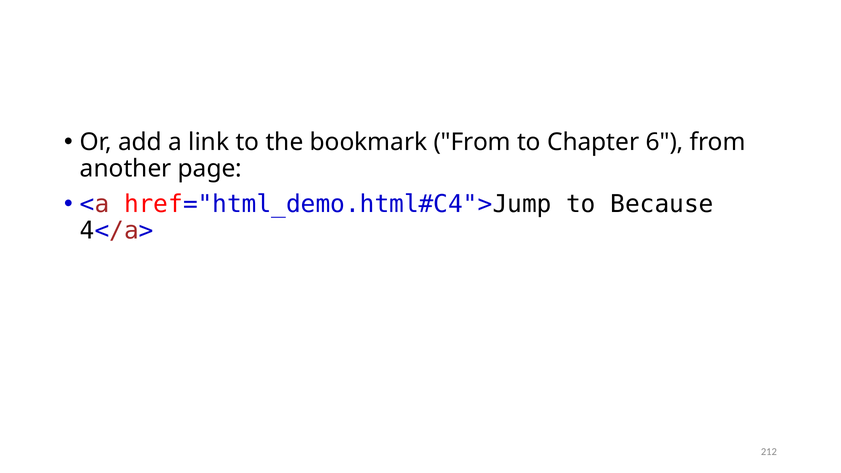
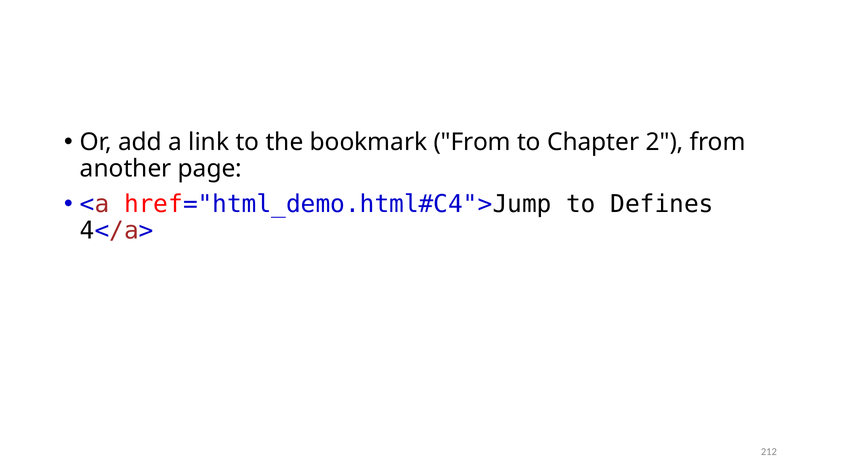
6: 6 -> 2 (665, 142)
Because: Because -> Defines (662, 204)
